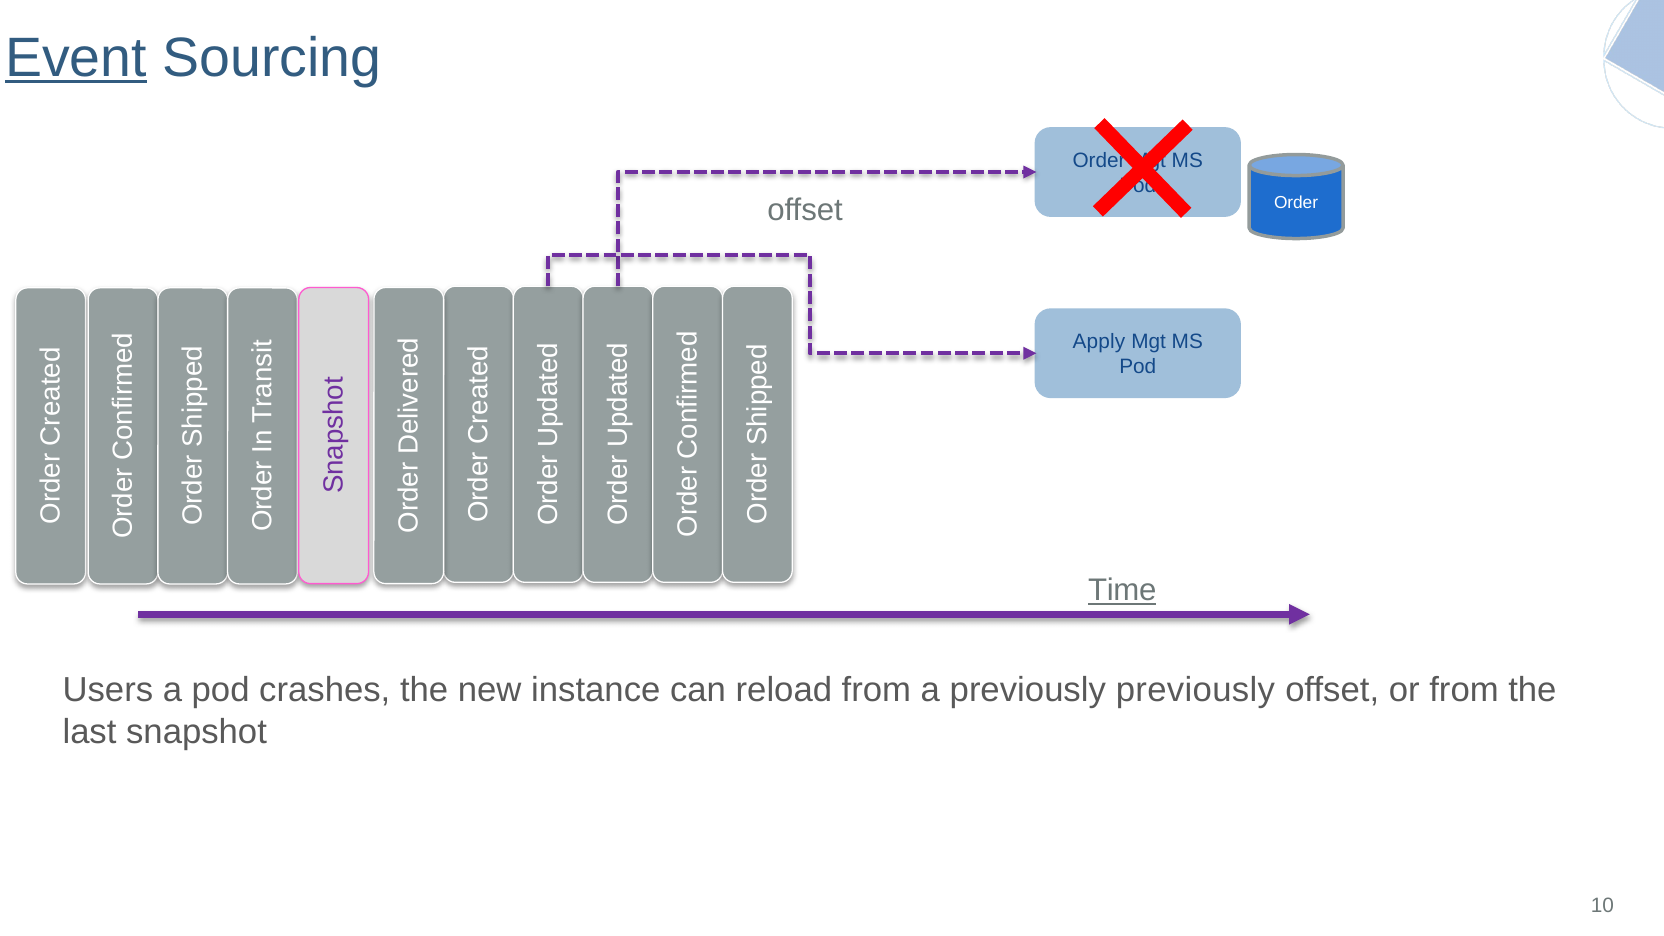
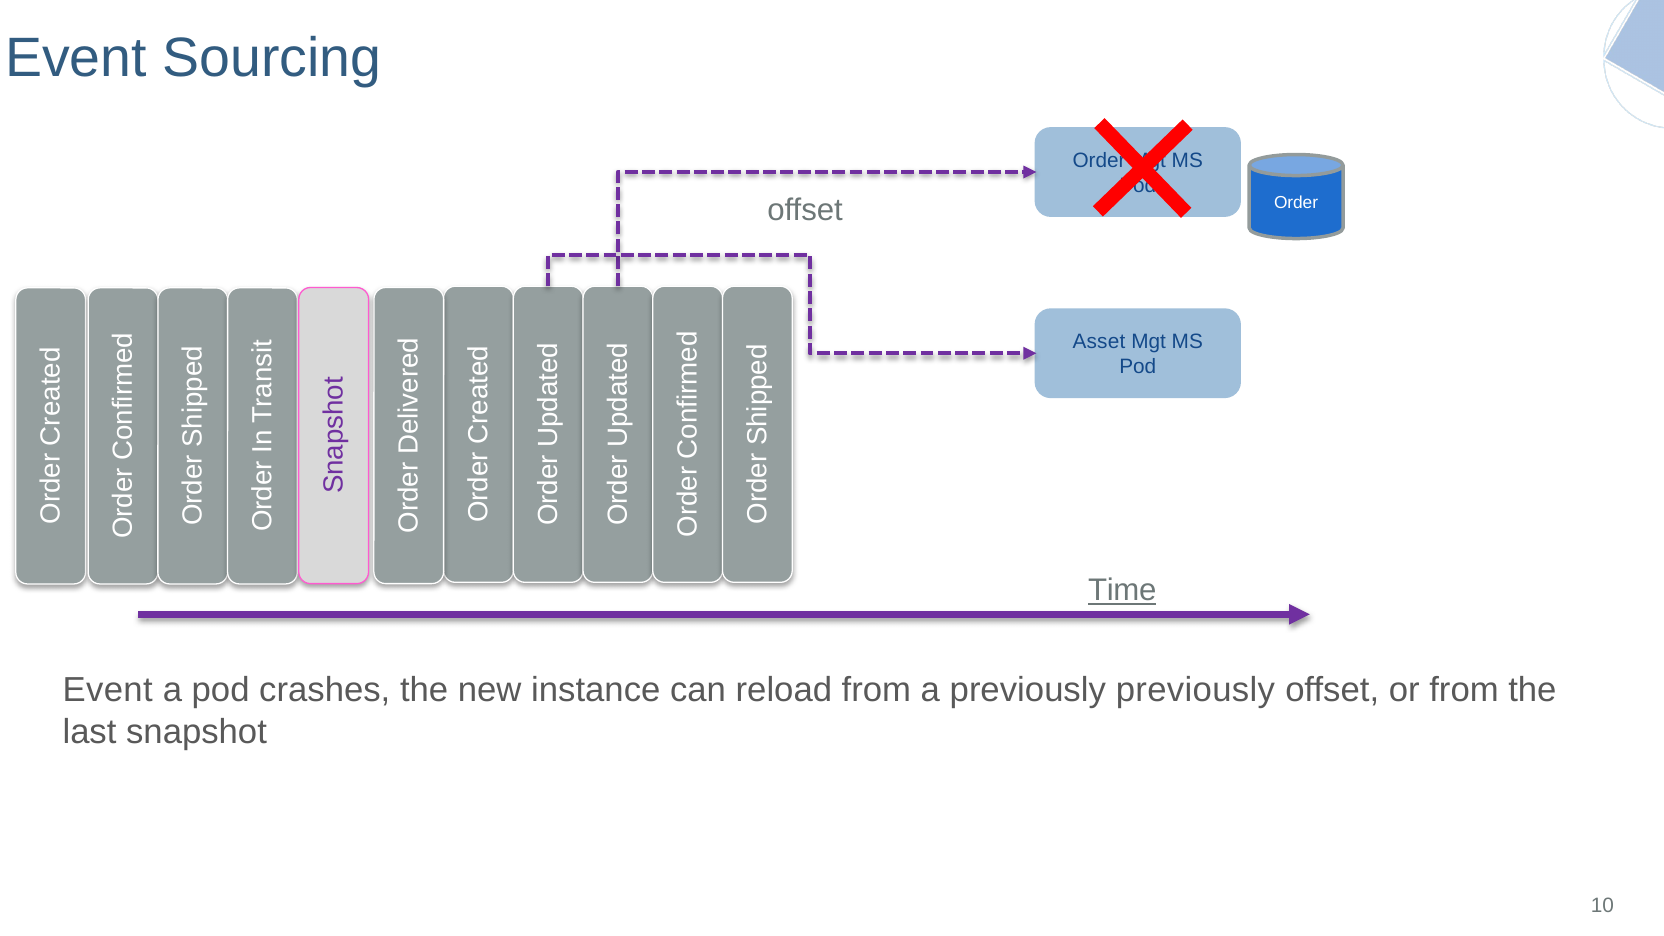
Event underline: present -> none (76, 58)
Apply: Apply -> Asset (1099, 342)
Users: Users -> Event (108, 690)
